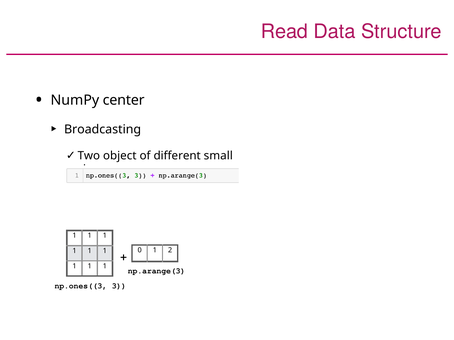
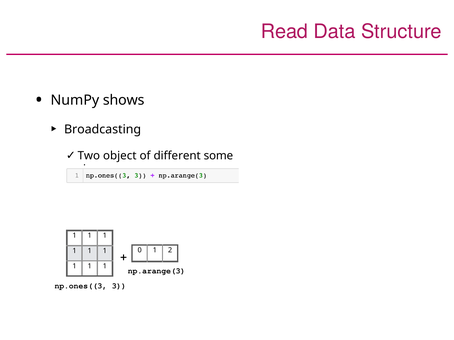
center: center -> shows (124, 100)
small: small -> some (218, 156)
